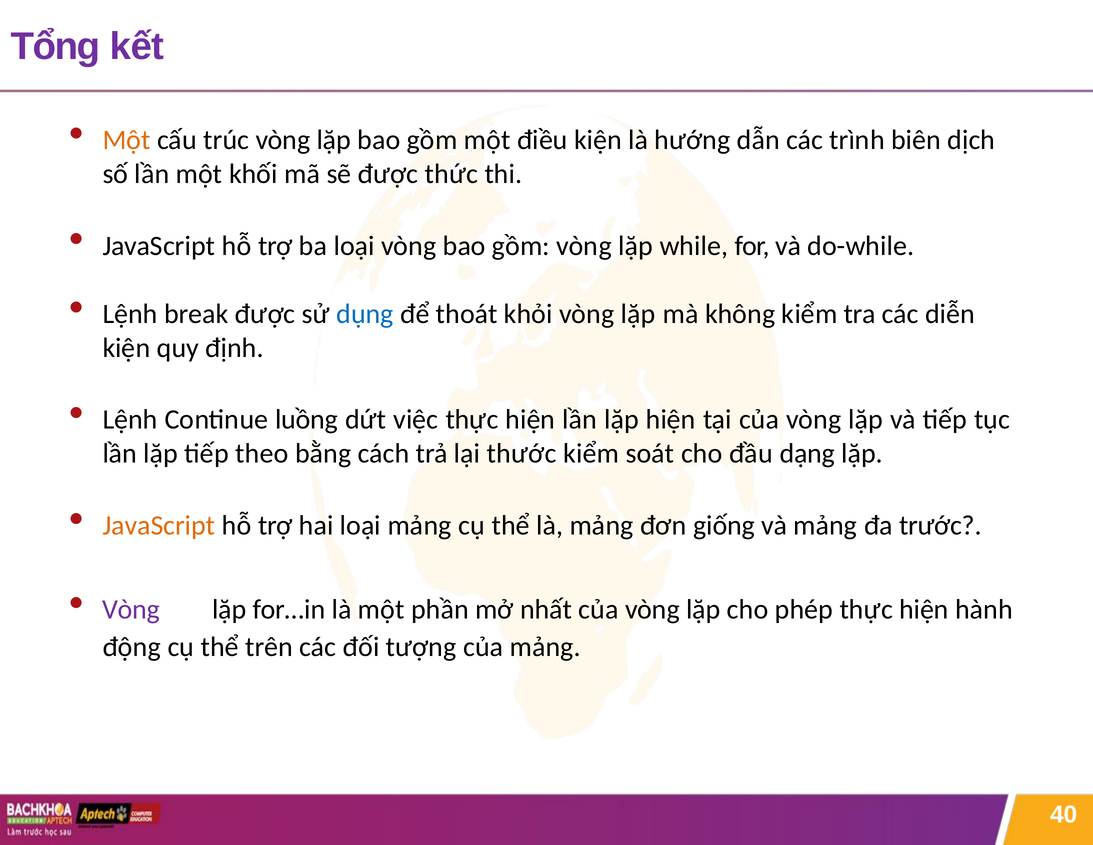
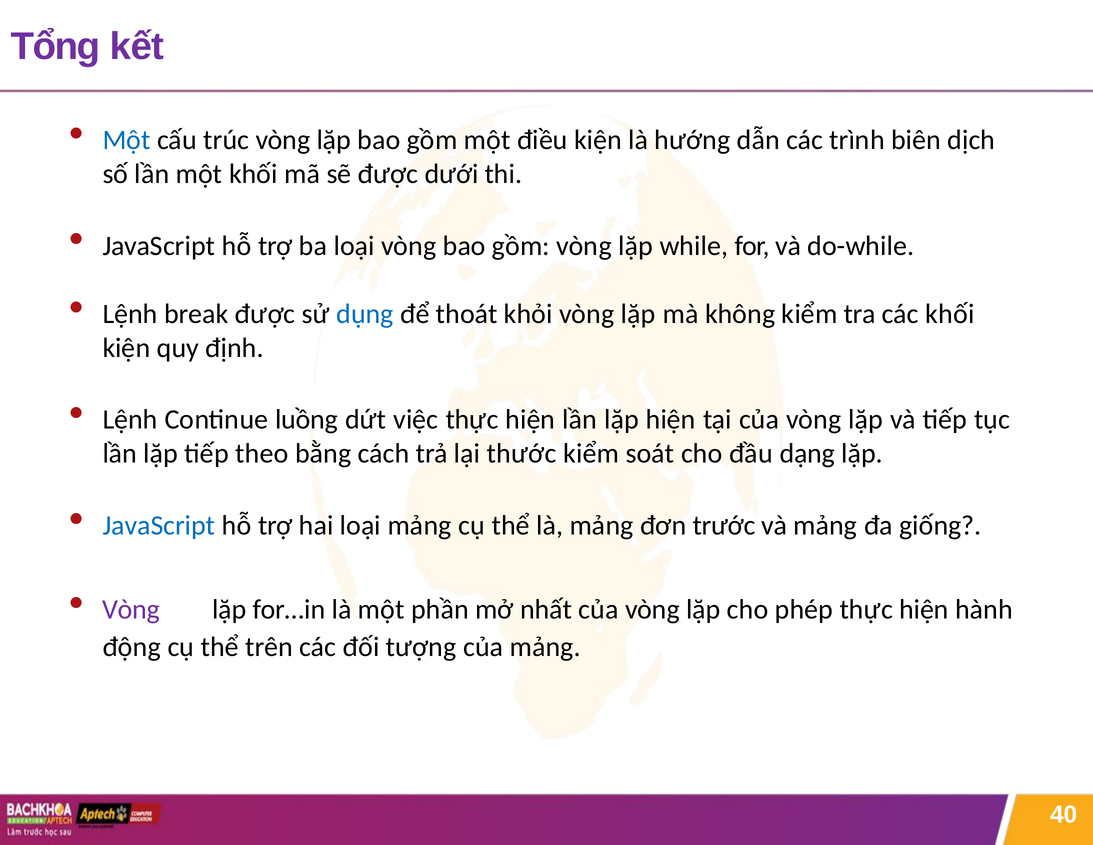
Một colour: orange -> blue (127, 140)
thức: thức -> dưới (452, 174)
các diễn: diễn -> khối (950, 314)
JavaScript colour: orange -> blue (159, 525)
giống: giống -> trước (724, 525)
trước: trước -> giống (940, 525)
